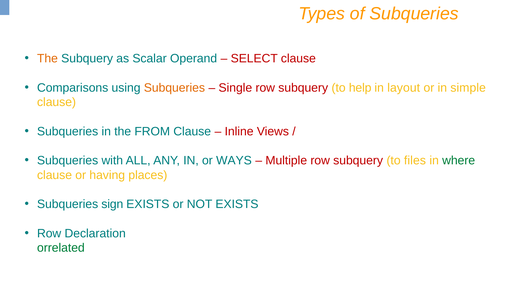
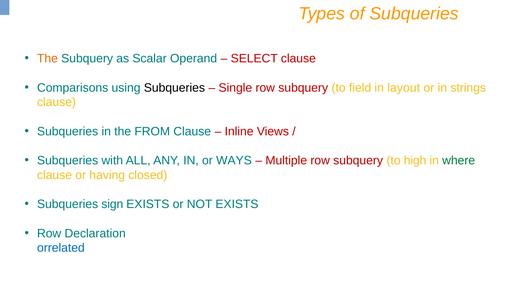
Subqueries colour: orange -> black (174, 88)
help: help -> field (360, 88)
simple: simple -> strings (468, 88)
files: files -> high (415, 160)
places: places -> closed (148, 175)
orrelated colour: green -> blue (61, 248)
